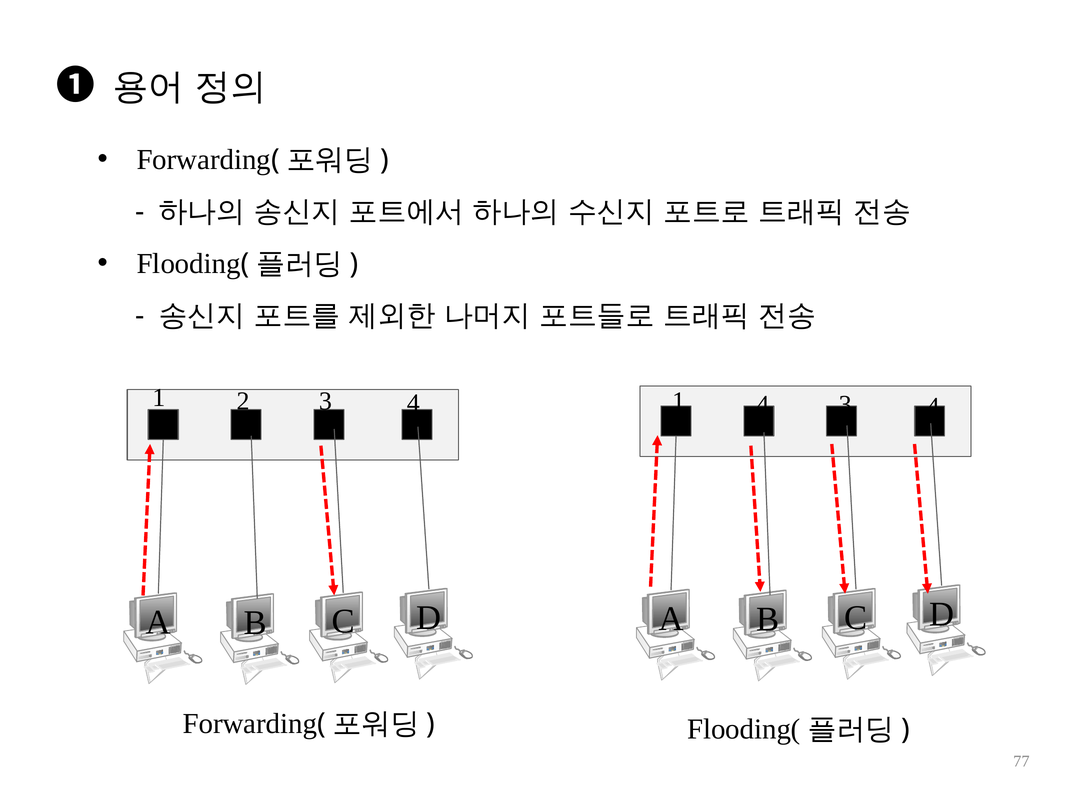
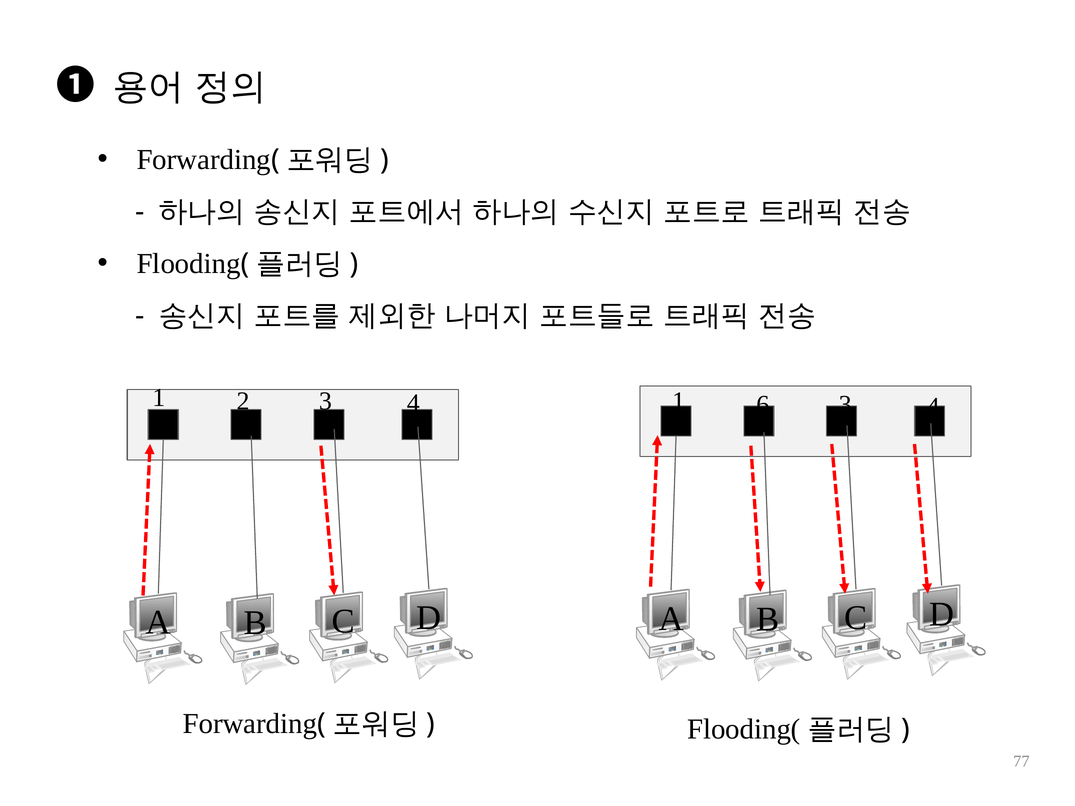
1 4: 4 -> 6 (763, 405)
